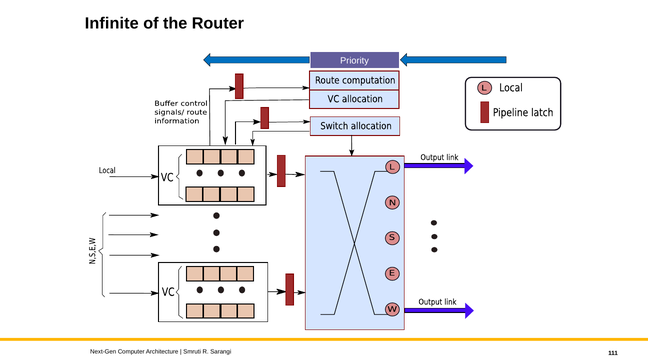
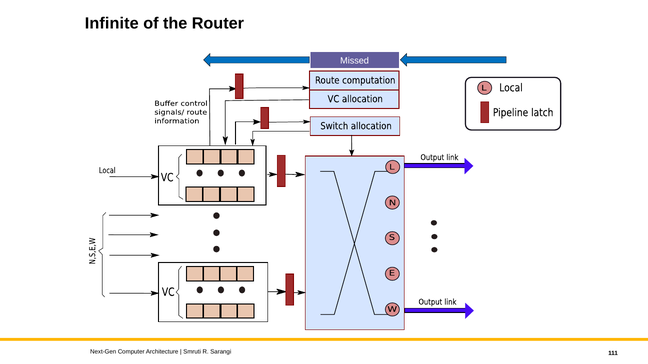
Priority: Priority -> Missed (355, 61)
